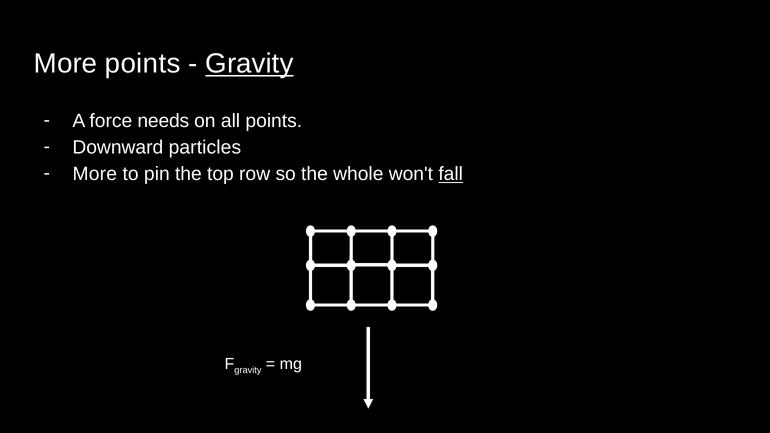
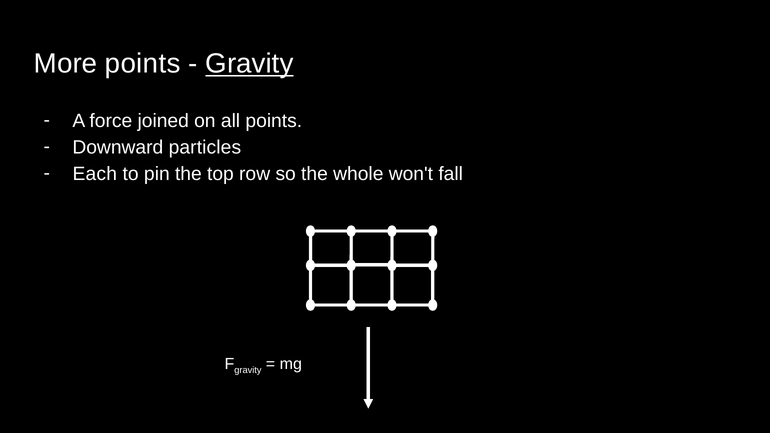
needs: needs -> joined (163, 121)
More: More -> Each (95, 174)
fall underline: present -> none (451, 174)
